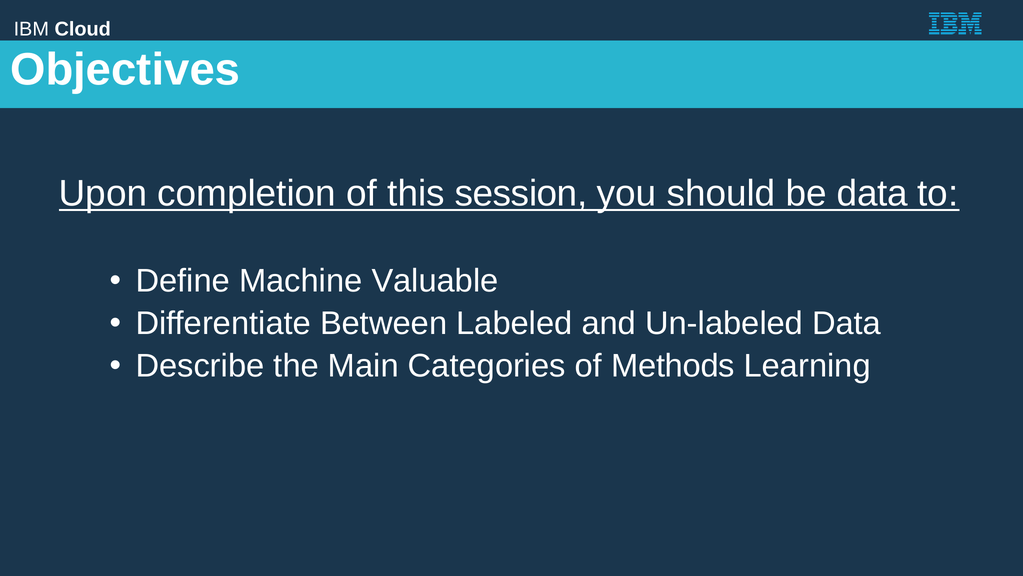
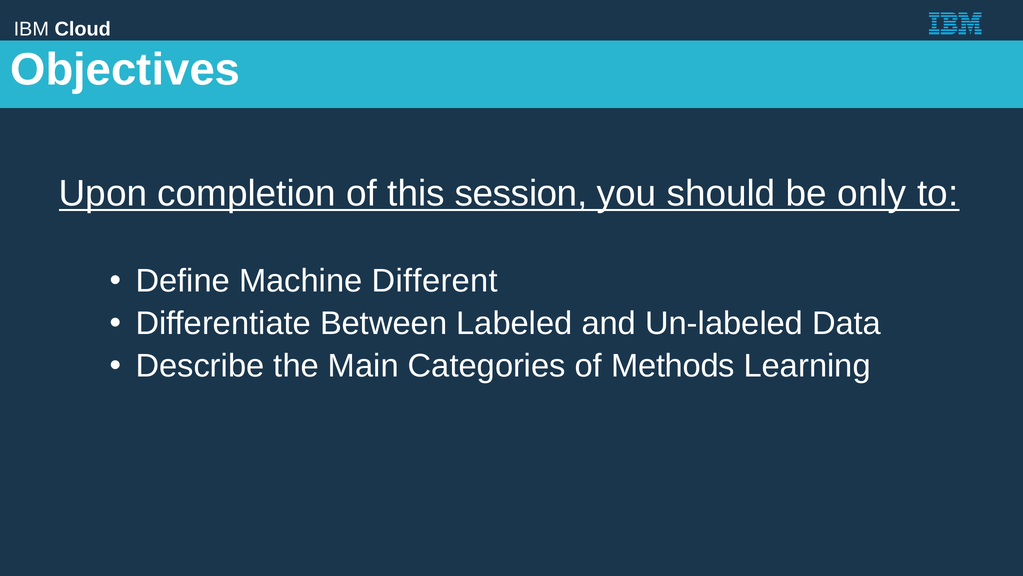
be data: data -> only (872, 193)
Valuable: Valuable -> Different (435, 281)
